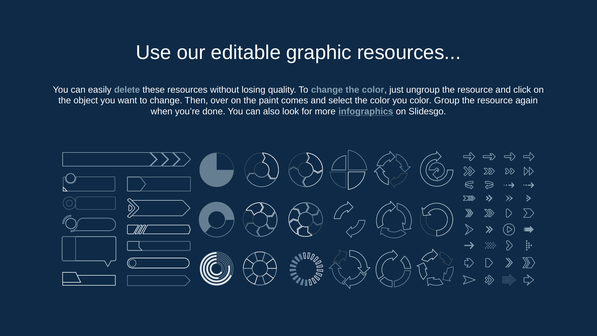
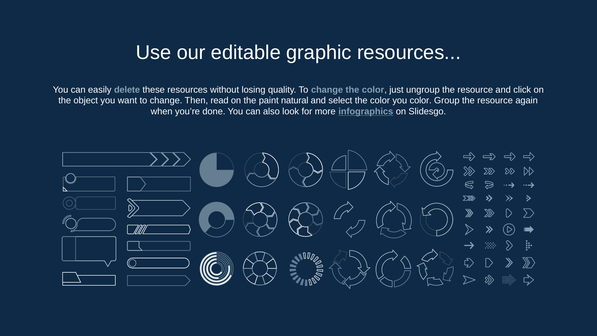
over: over -> read (220, 101)
comes: comes -> natural (295, 101)
